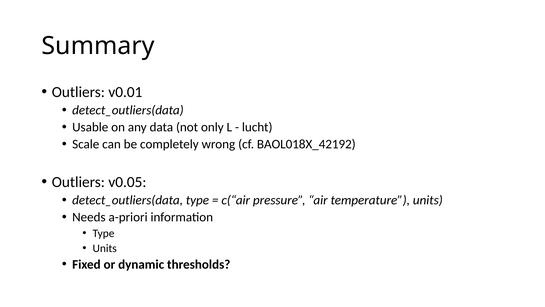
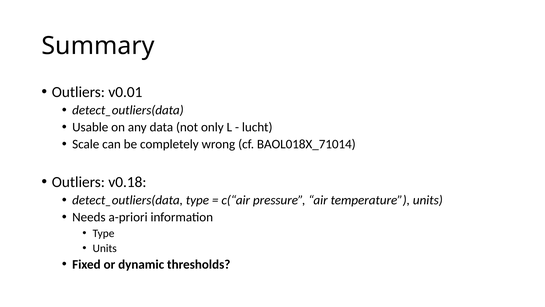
BAOL018X_42192: BAOL018X_42192 -> BAOL018X_71014 (306, 144)
v0.05: v0.05 -> v0.18 (127, 182)
